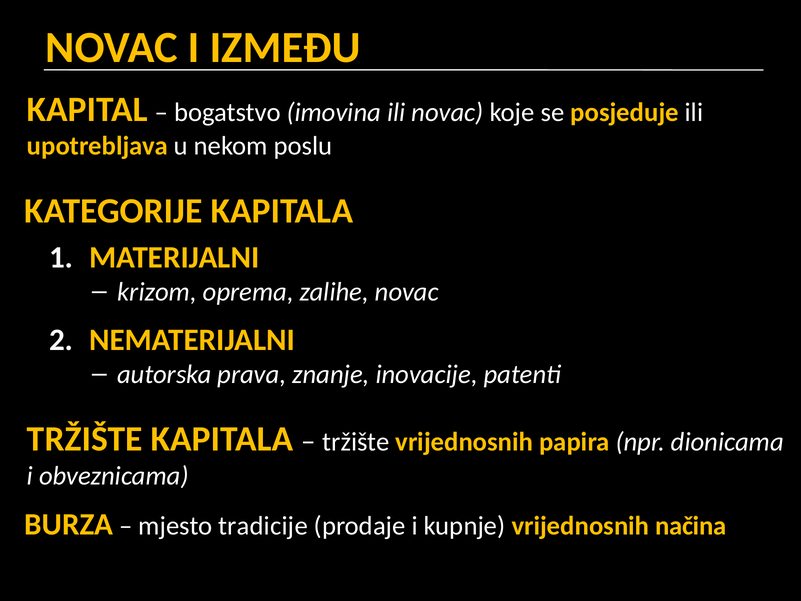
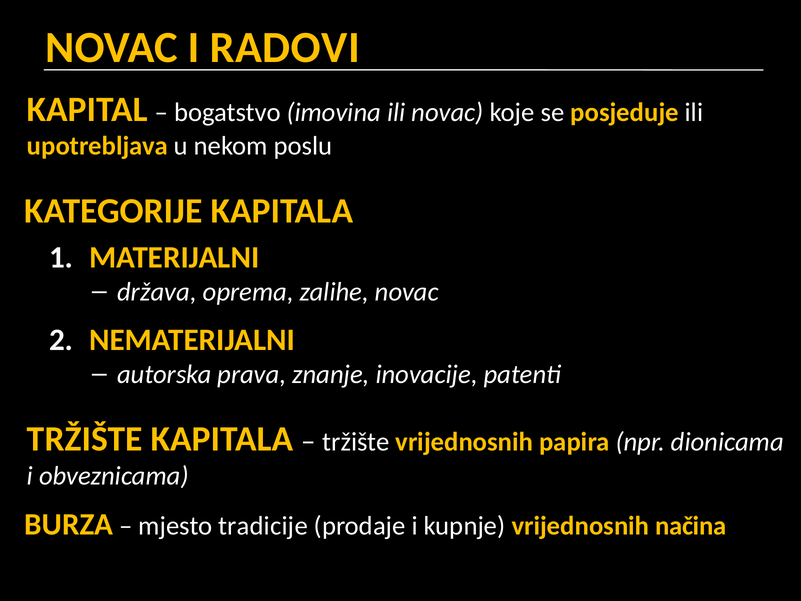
IZMEĐU: IZMEĐU -> RADOVI (285, 47)
krizom: krizom -> država (157, 292)
